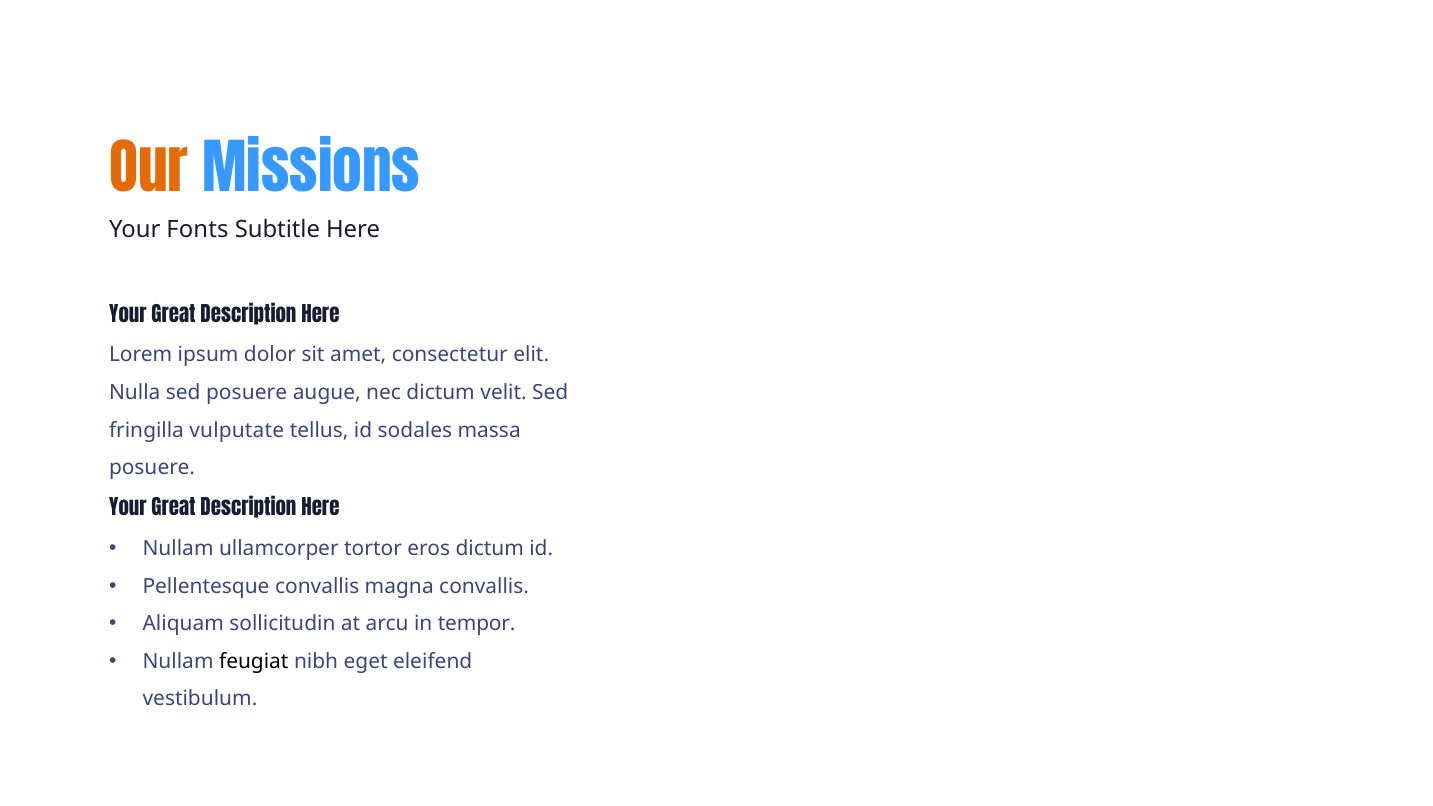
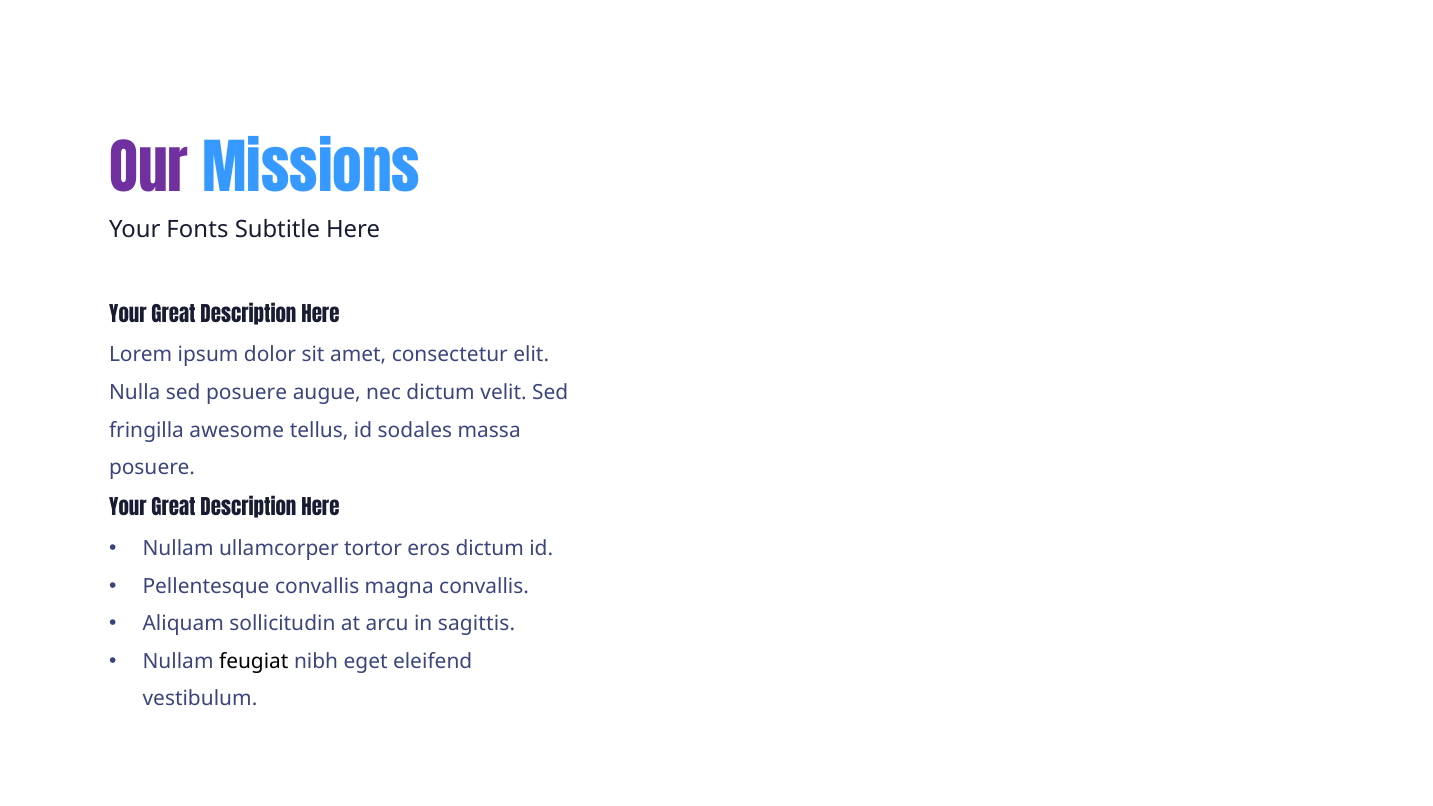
Our colour: orange -> purple (149, 172)
vulputate: vulputate -> awesome (237, 430)
tempor: tempor -> sagittis (477, 624)
